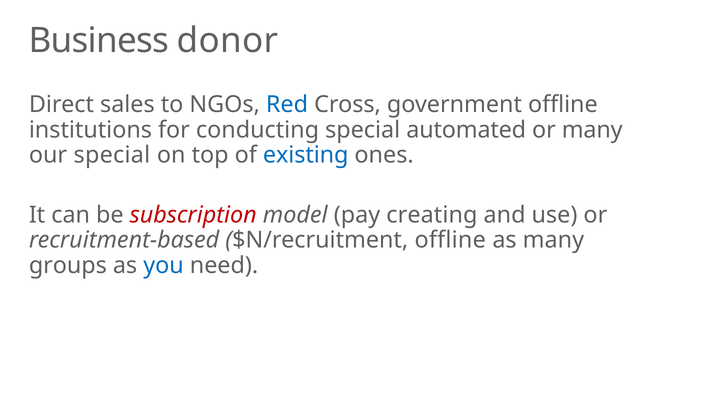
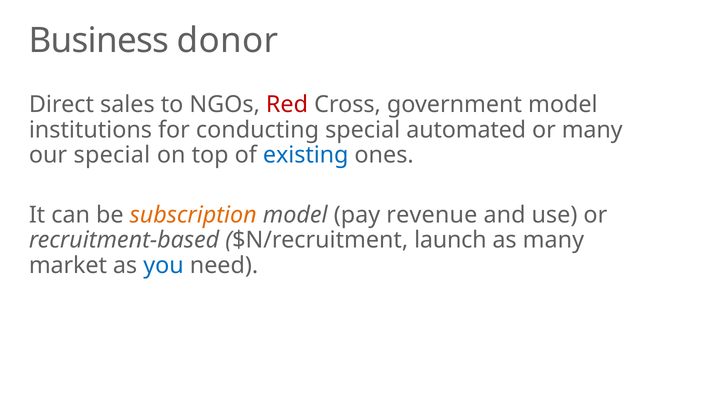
Red colour: blue -> red (287, 104)
government offline: offline -> model (563, 104)
subscription colour: red -> orange (193, 215)
creating: creating -> revenue (432, 215)
$N/recruitment offline: offline -> launch (450, 240)
groups: groups -> market (68, 265)
